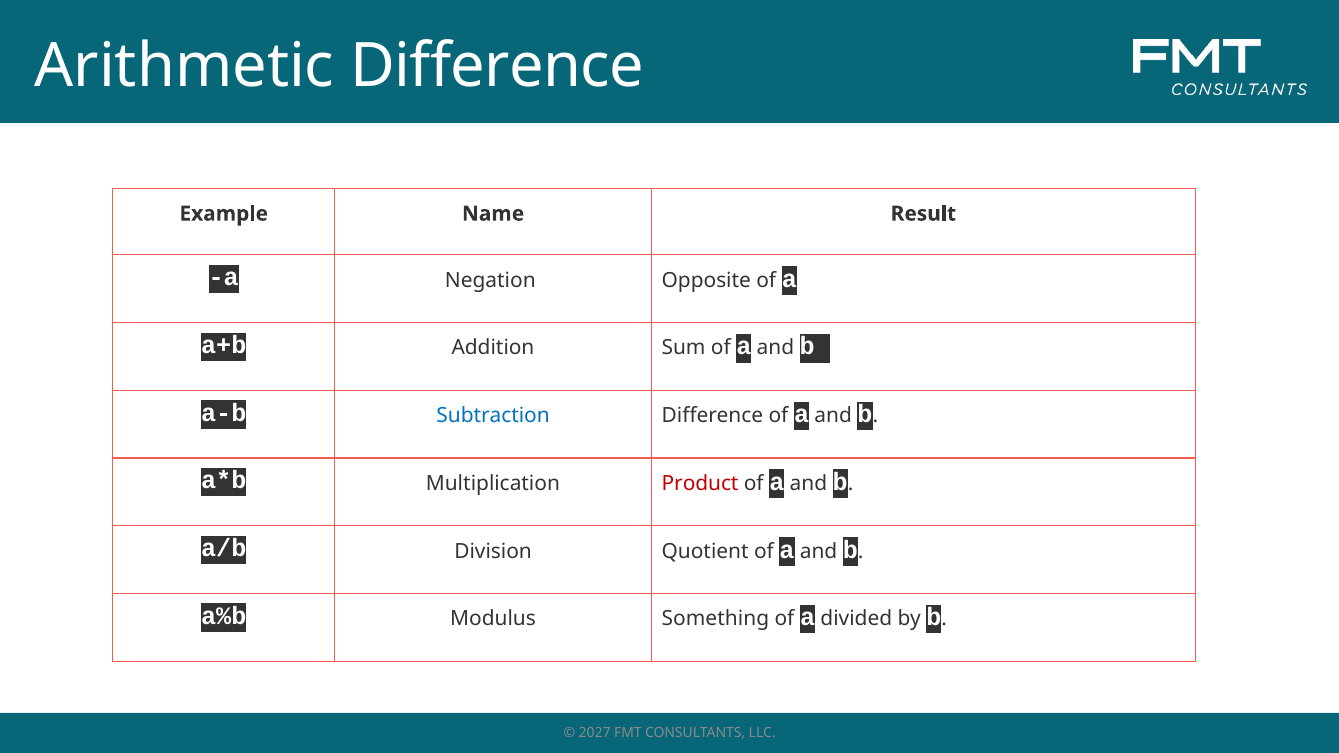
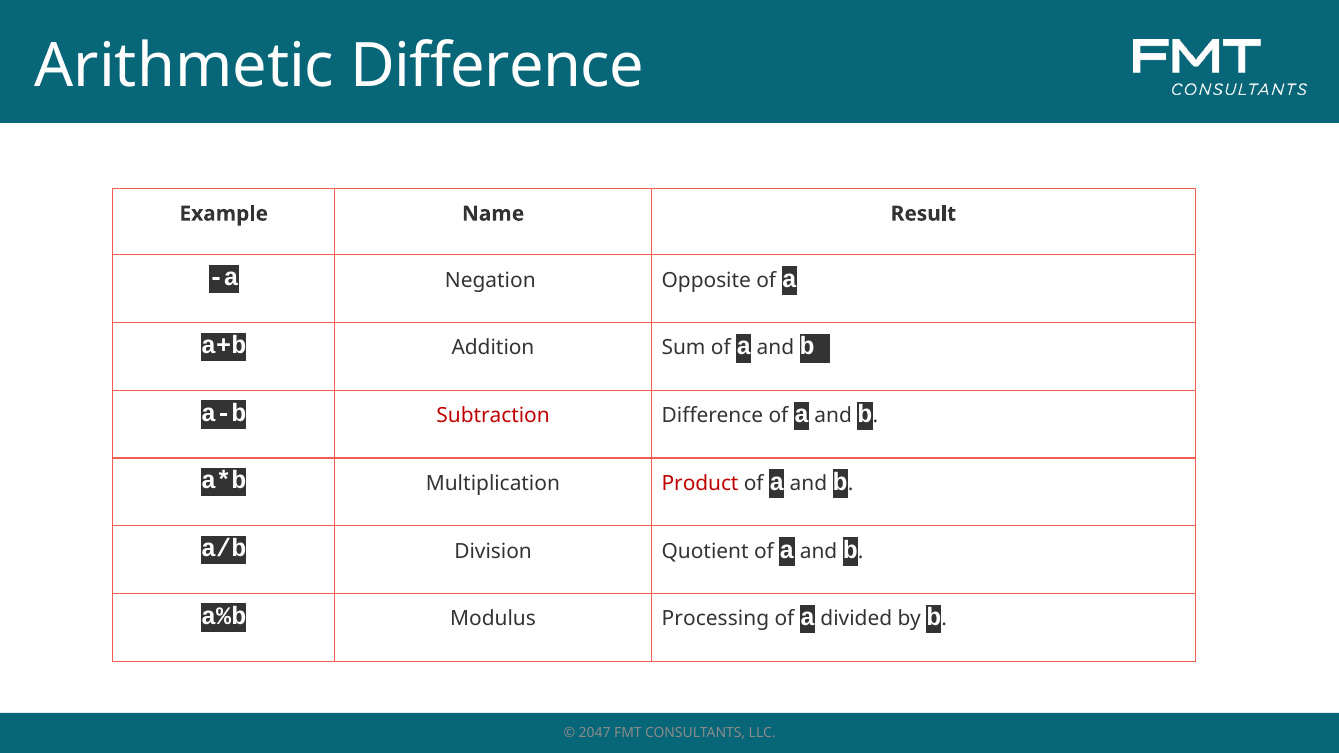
Subtraction colour: blue -> red (493, 416)
Something: Something -> Processing (715, 619)
2027: 2027 -> 2047 (595, 733)
